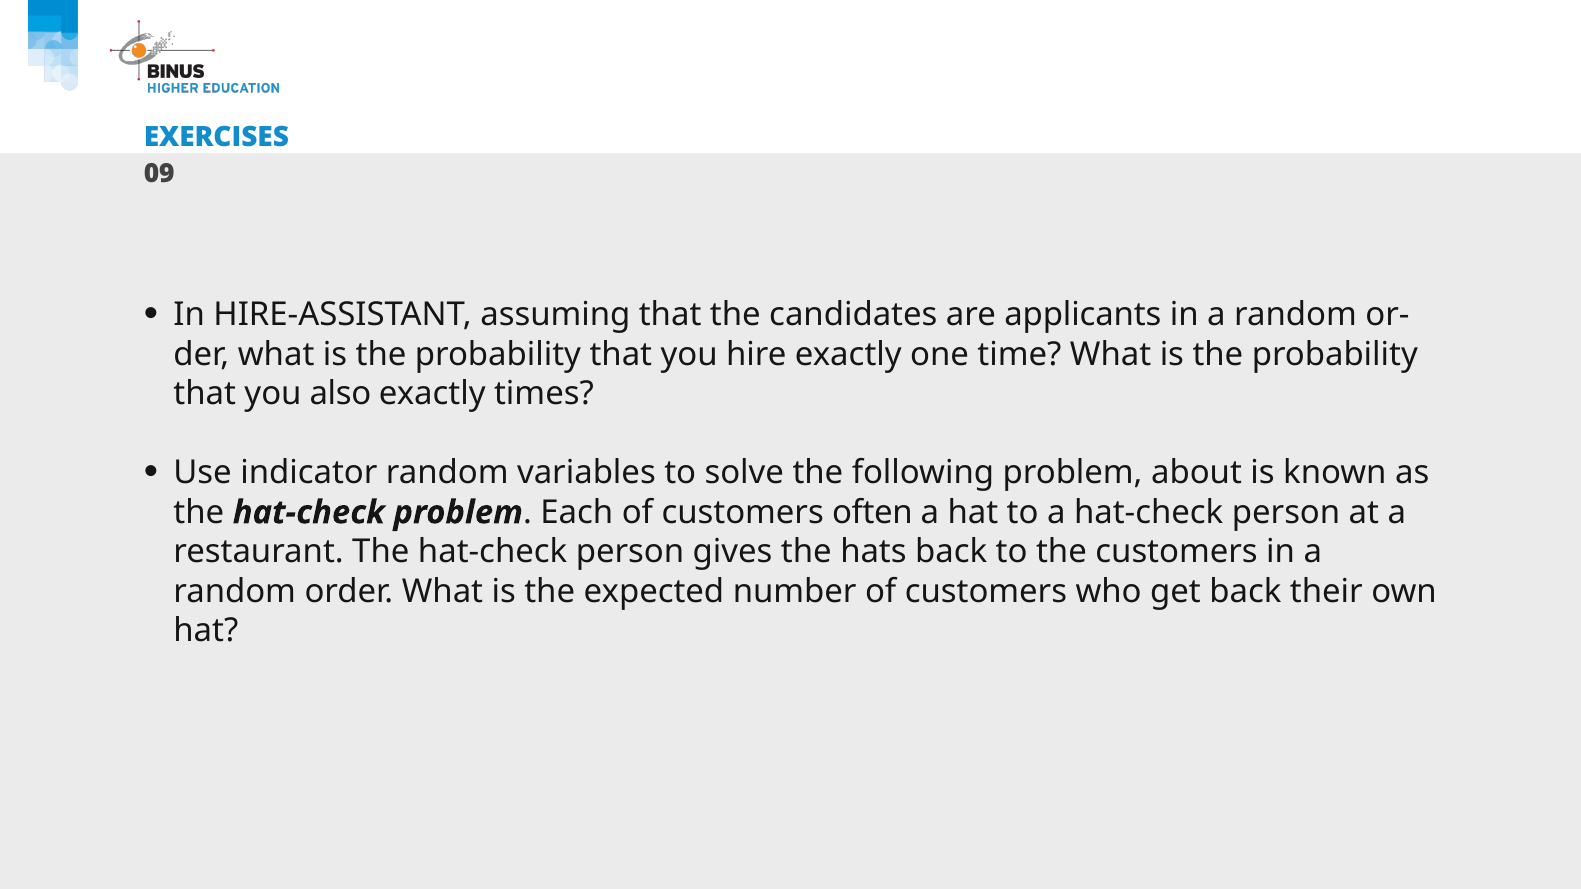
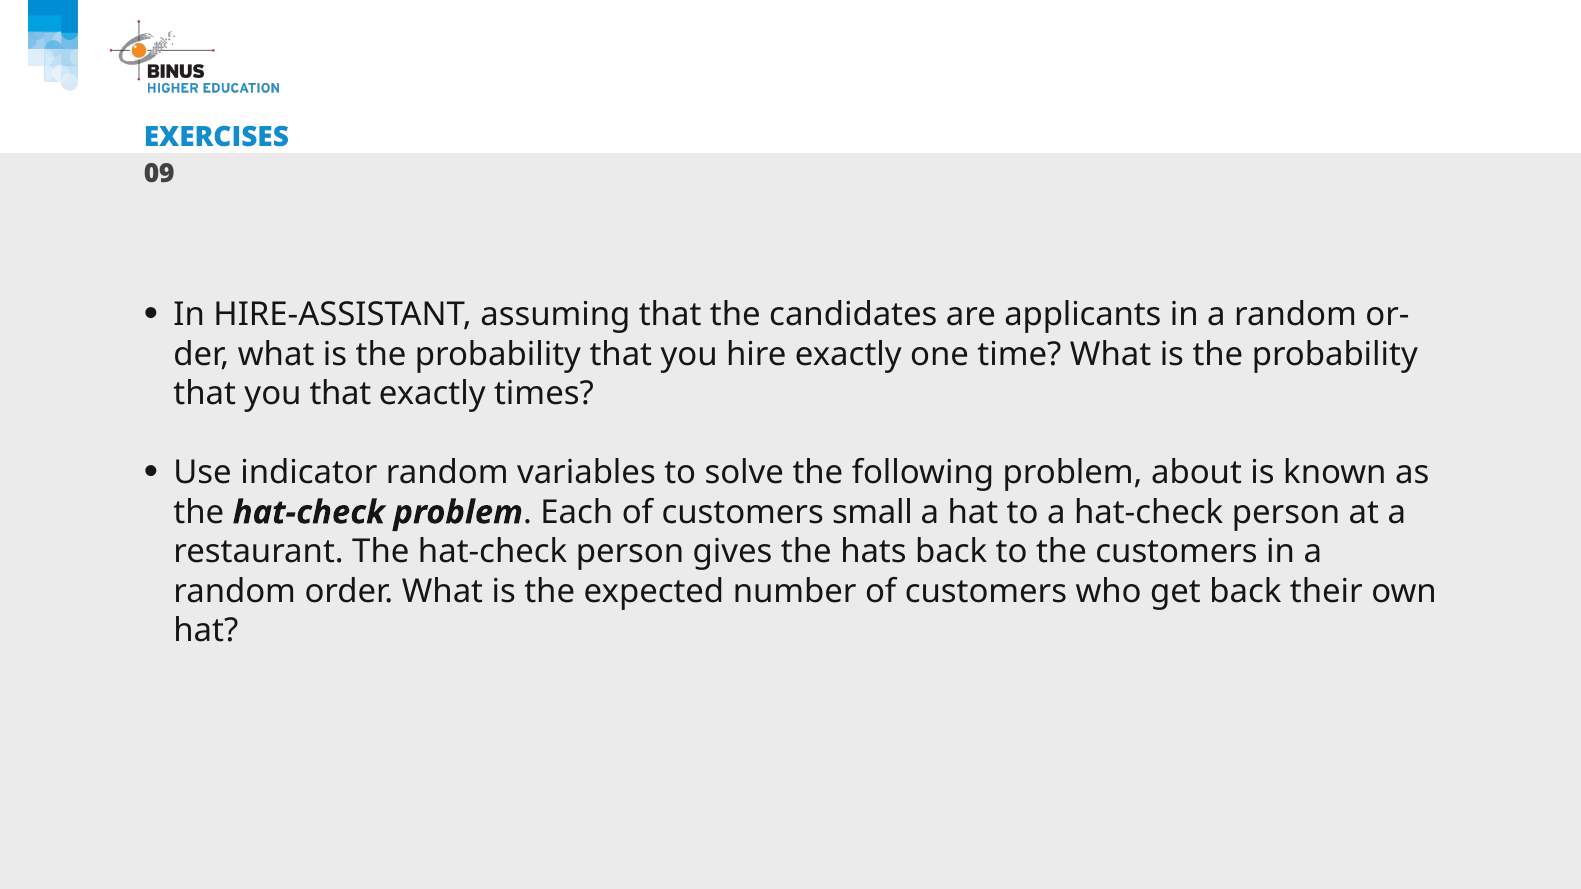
you also: also -> that (340, 394)
often: often -> small (872, 513)
